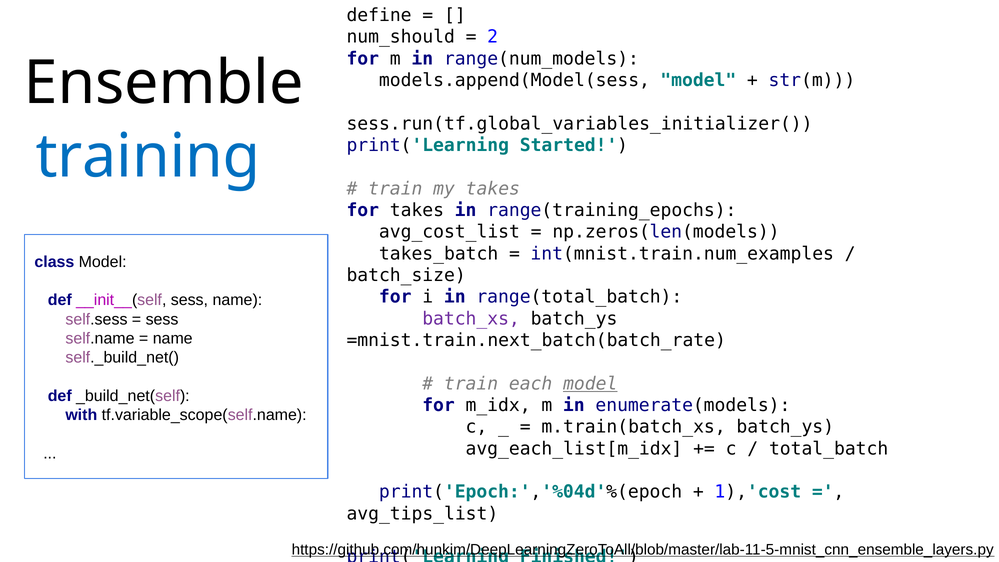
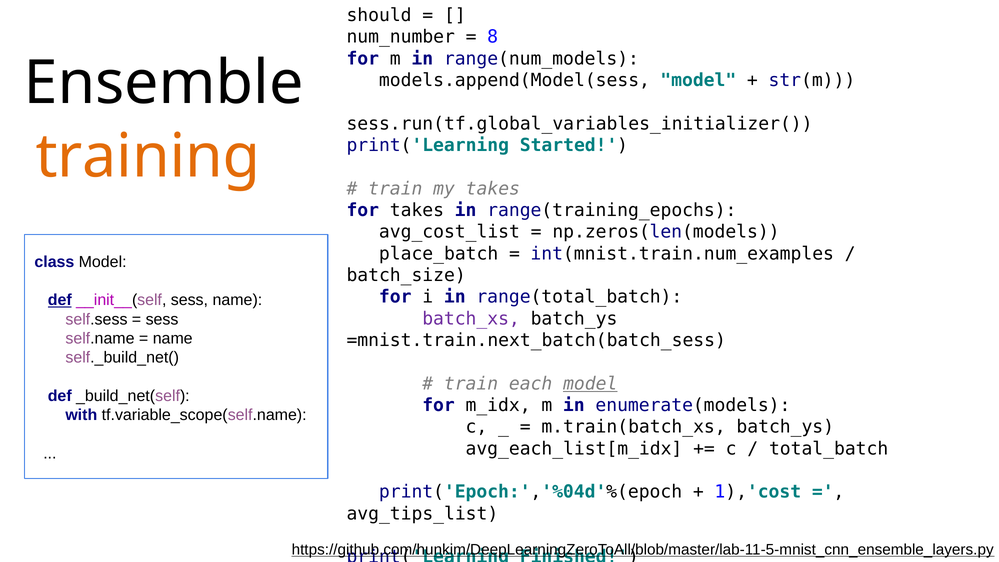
define: define -> should (379, 15)
num_should: num_should -> num_number (401, 37)
2: 2 -> 8 (493, 37)
training colour: blue -> orange (148, 156)
takes_batch: takes_batch -> place_batch (439, 254)
def underline: none -> present (60, 300)
=mnist.train.next_batch(batch_rate: =mnist.train.next_batch(batch_rate -> =mnist.train.next_batch(batch_sess (536, 340)
